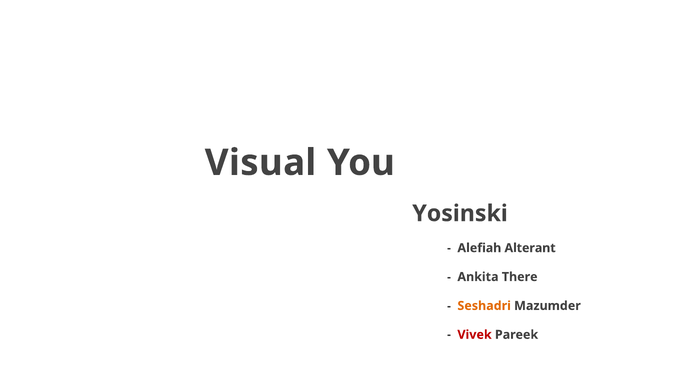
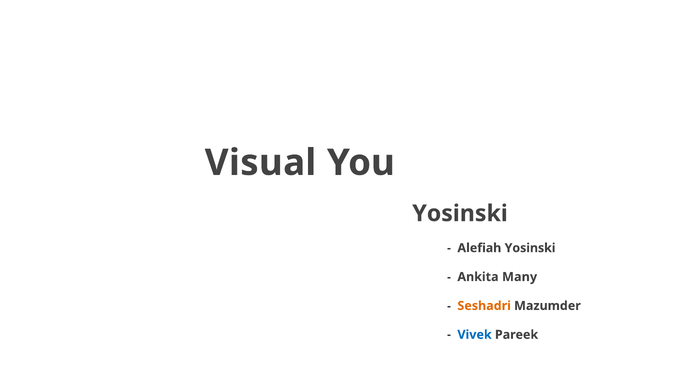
Alefiah Alterant: Alterant -> Yosinski (530, 248)
There: There -> Many (520, 276)
Vivek colour: red -> blue (475, 334)
